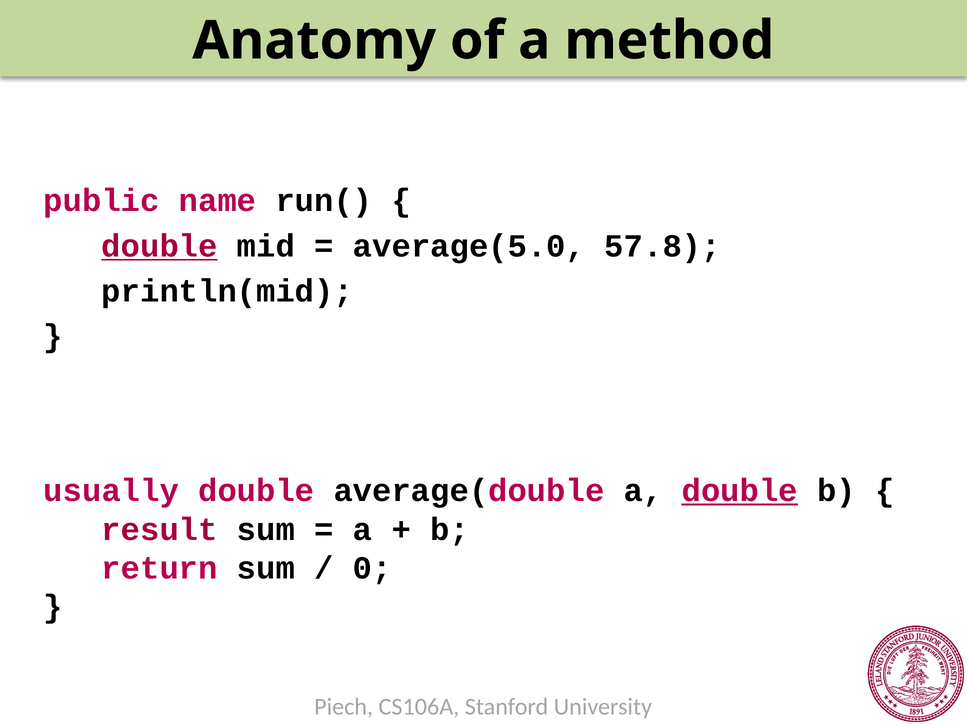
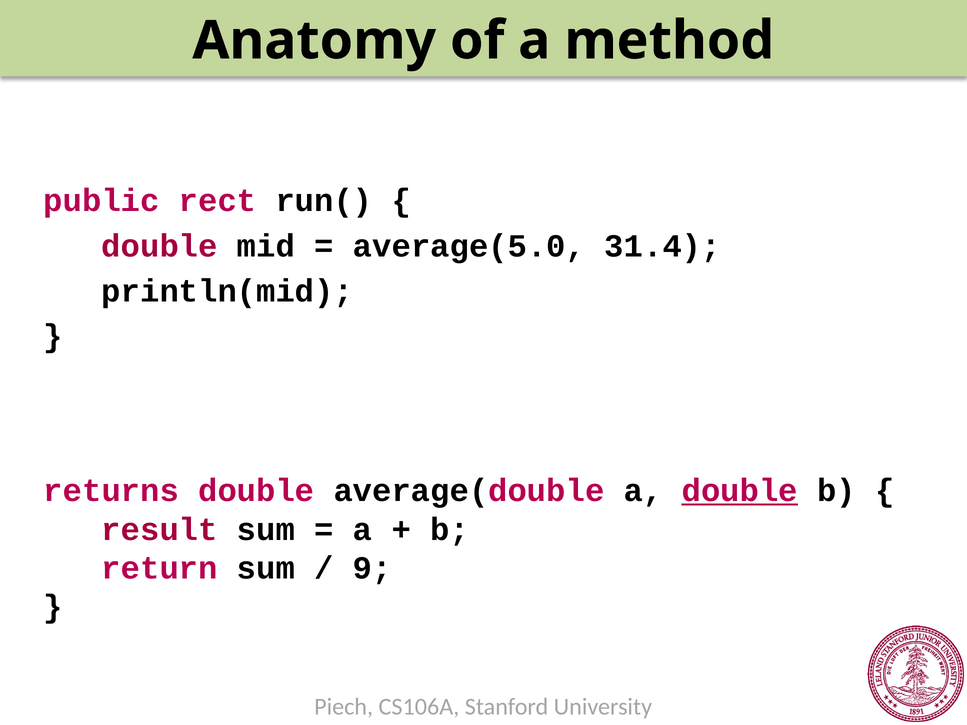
name: name -> rect (218, 201)
double underline: present -> none (160, 246)
57.8: 57.8 -> 31.4 (663, 246)
usually: usually -> returns (111, 491)
0: 0 -> 9 (372, 568)
